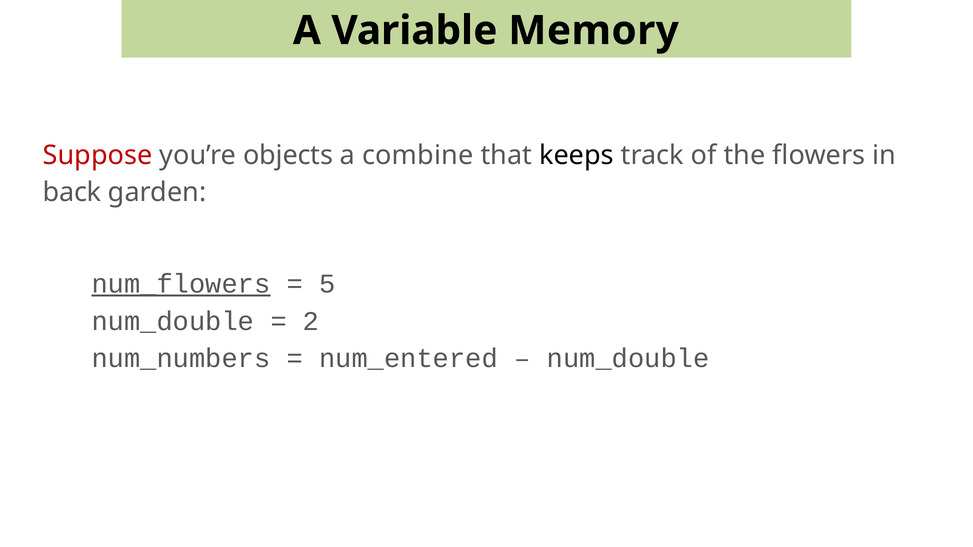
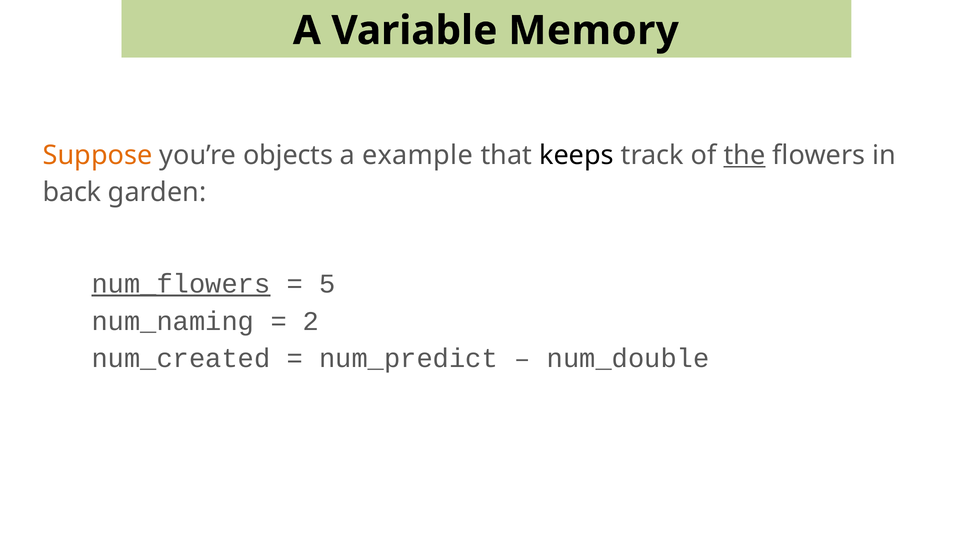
Suppose colour: red -> orange (98, 155)
combine: combine -> example (418, 155)
the underline: none -> present (744, 155)
num_double: num_double -> num_naming (173, 321)
num_numbers: num_numbers -> num_created (181, 359)
num_entered: num_entered -> num_predict (409, 359)
